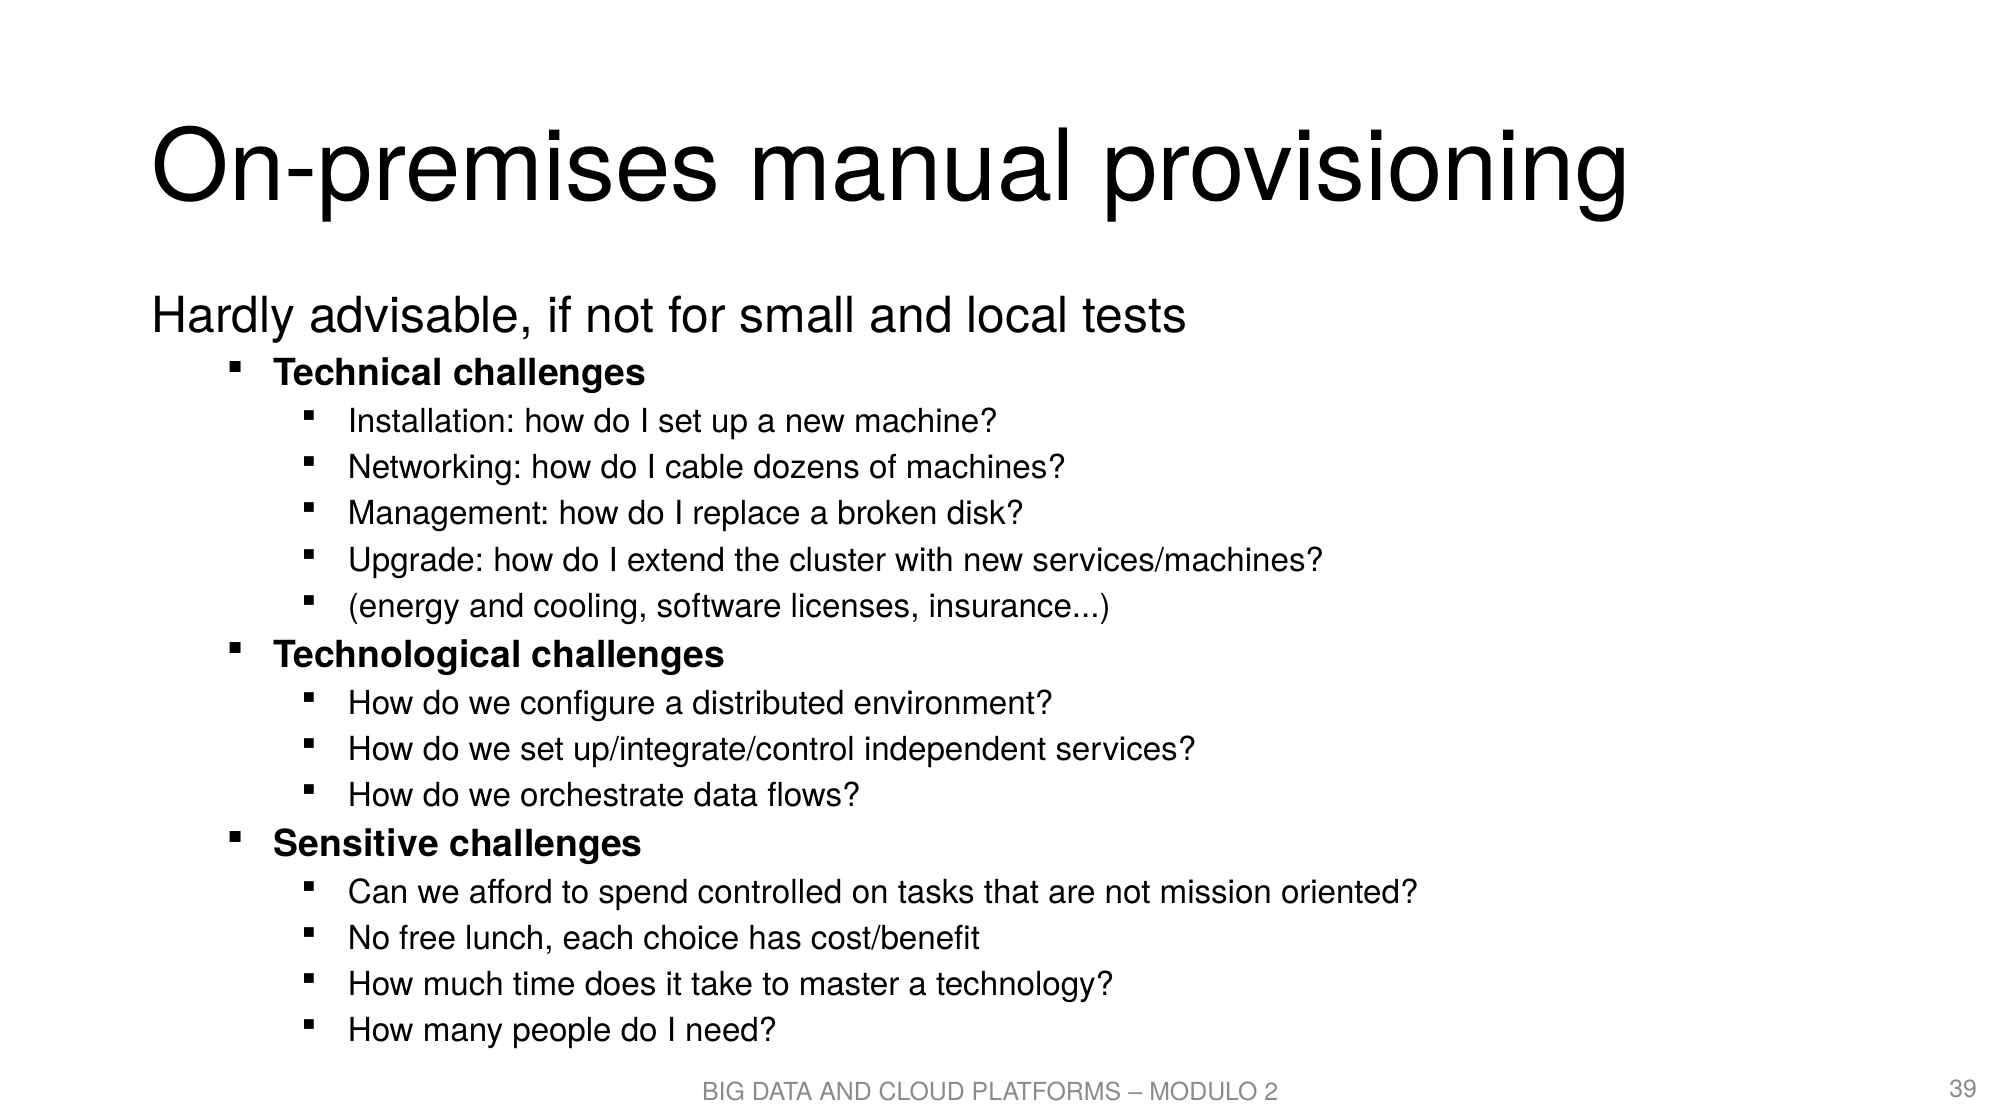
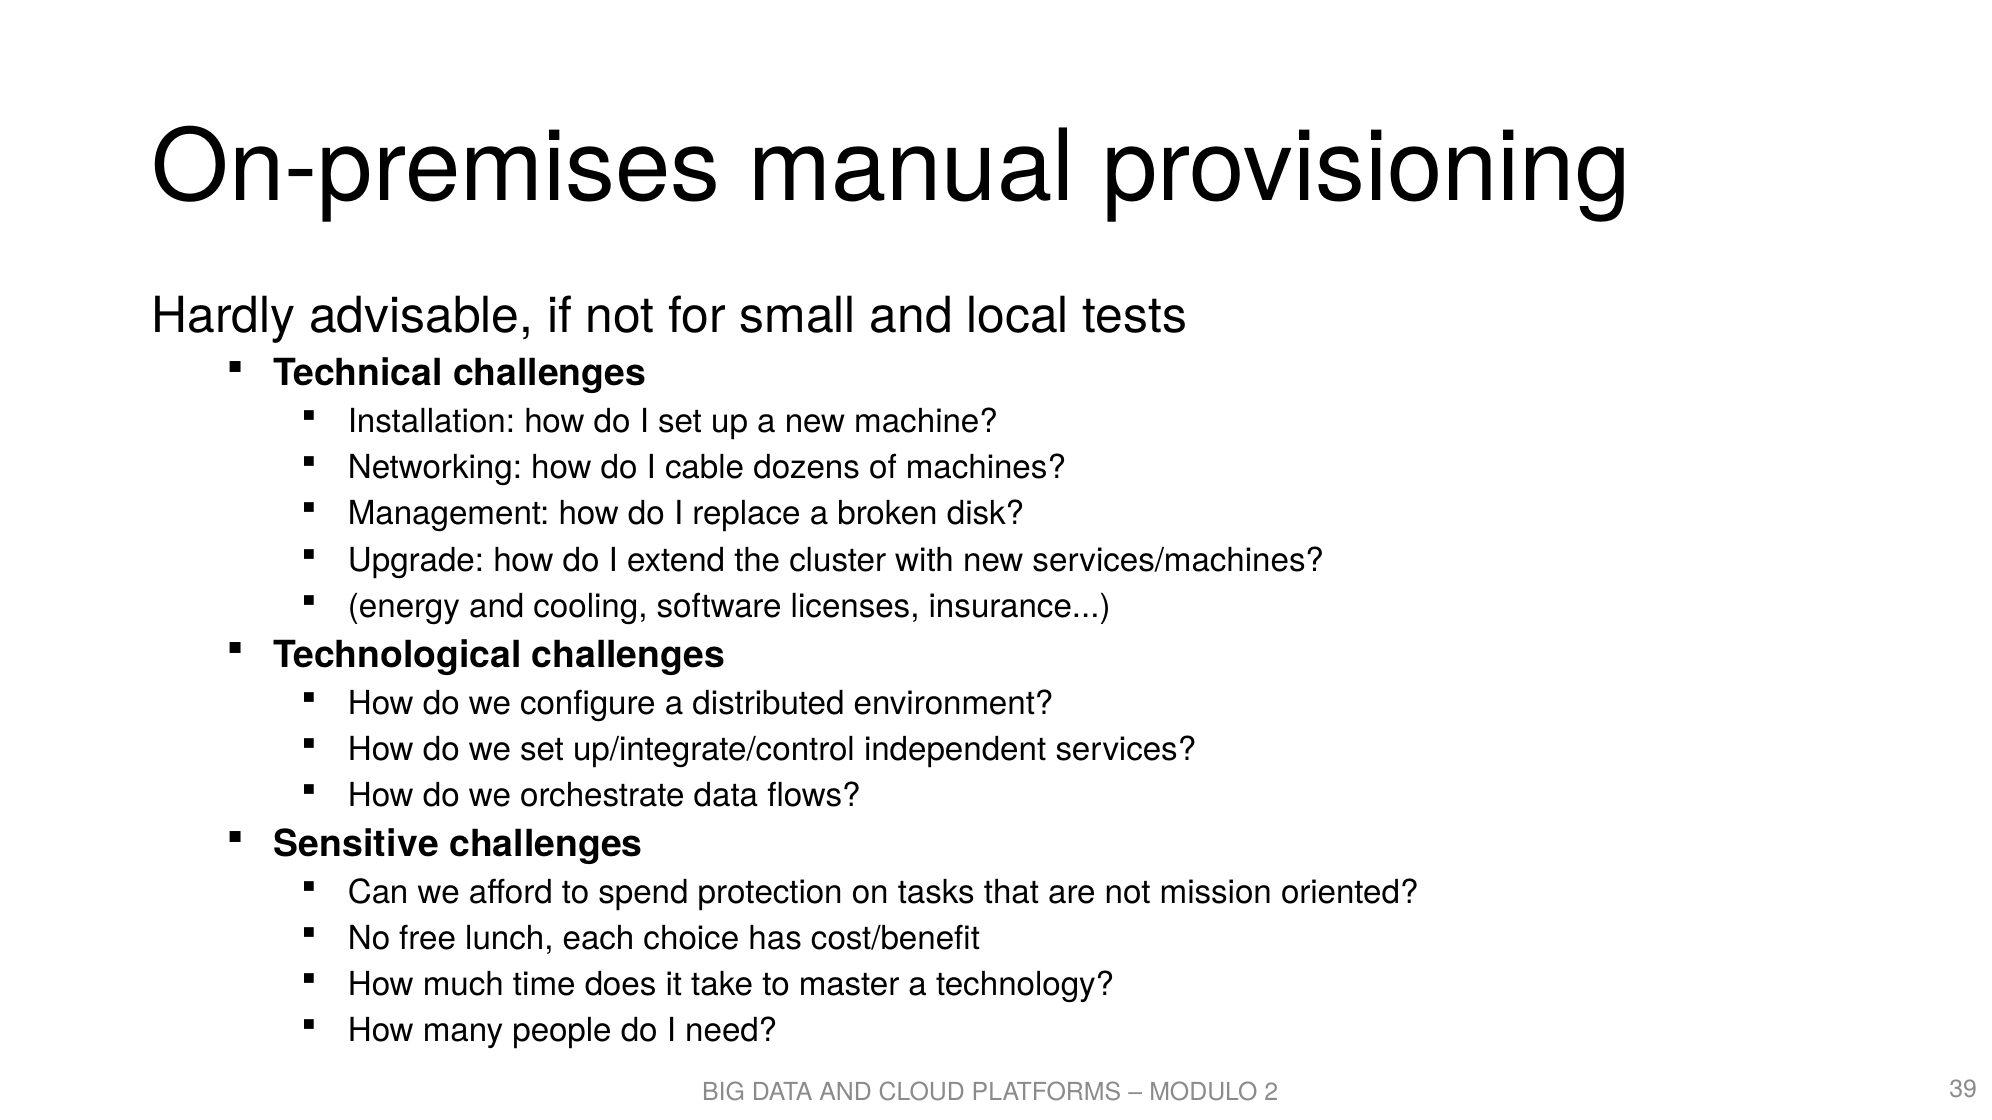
controlled: controlled -> protection (770, 893)
